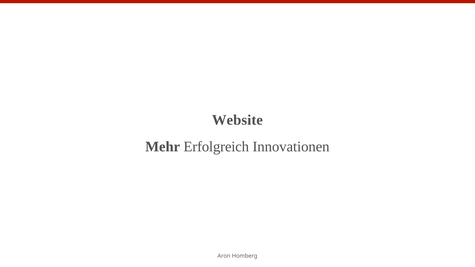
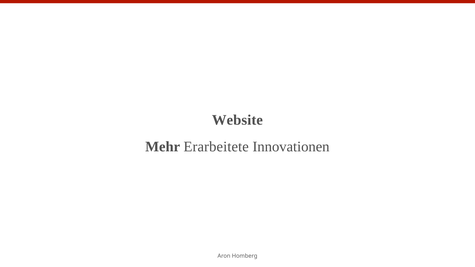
Erfolgreich: Erfolgreich -> Erarbeitete (216, 147)
